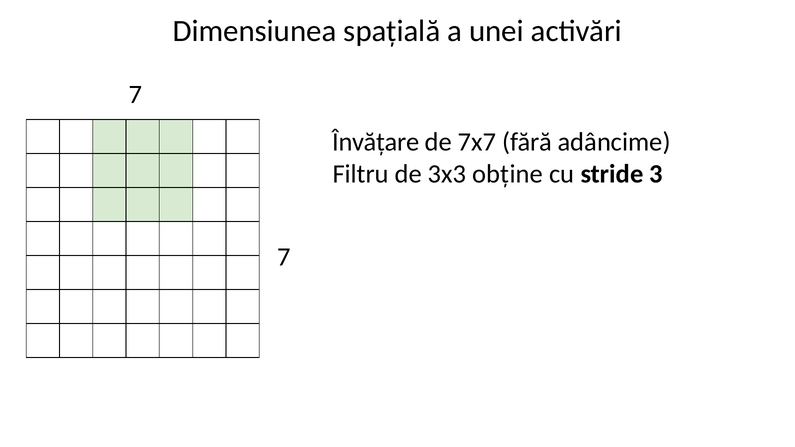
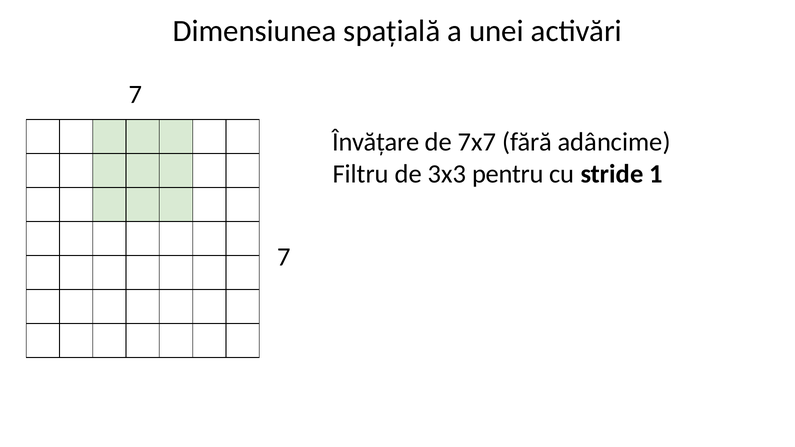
obține: obține -> pentru (508, 174)
3: 3 -> 1 (656, 174)
